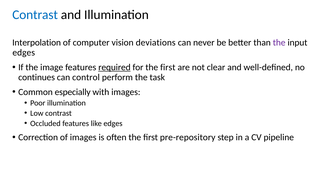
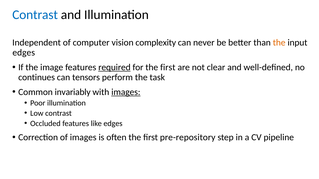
Interpolation: Interpolation -> Independent (37, 43)
deviations: deviations -> complexity (156, 43)
the colour: purple -> orange (279, 43)
control: control -> tensors (86, 78)
especially: especially -> invariably (73, 92)
images underline: none -> present (126, 92)
